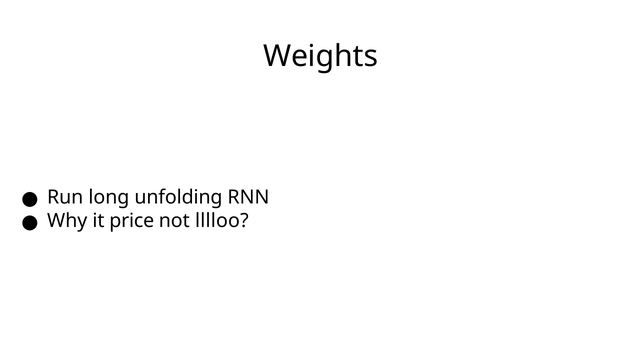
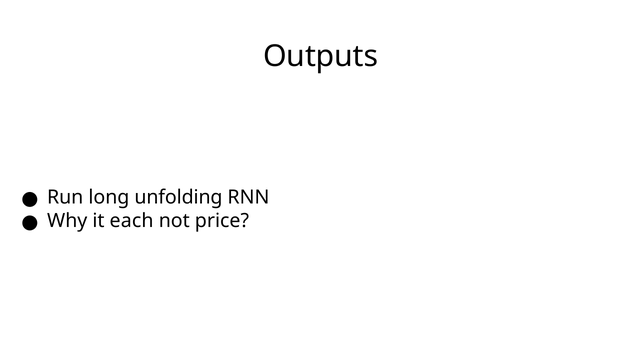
Weights: Weights -> Outputs (321, 57)
price: price -> each (132, 221)
lllloo: lllloo -> price (222, 221)
